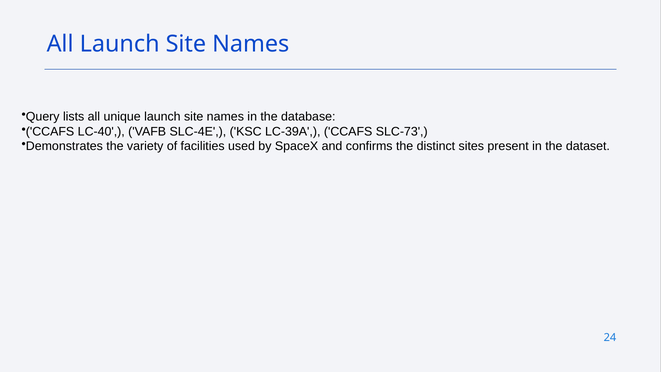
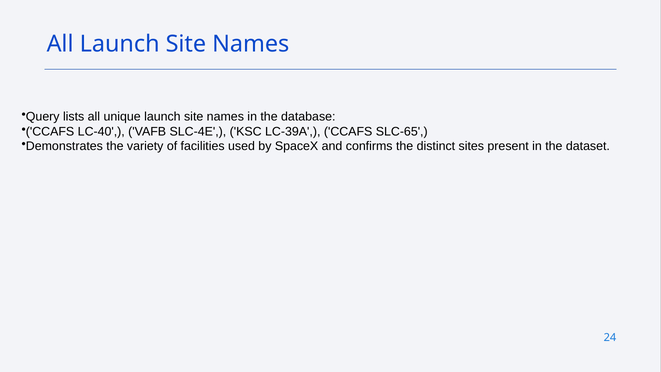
SLC-73: SLC-73 -> SLC-65 (402, 131)
